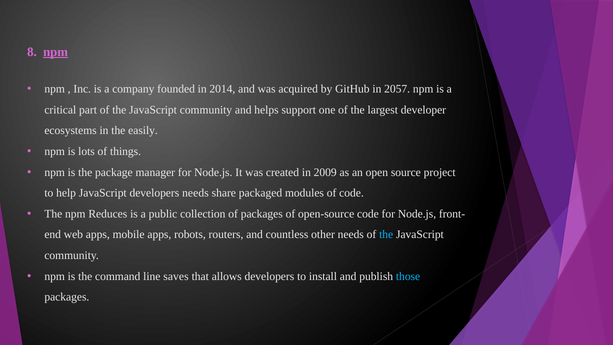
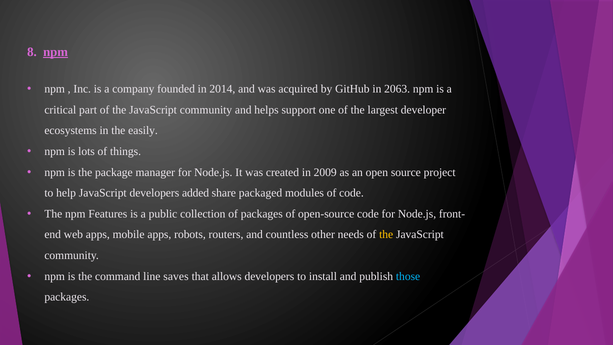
2057: 2057 -> 2063 (397, 89)
developers needs: needs -> added (196, 193)
Reduces: Reduces -> Features (108, 214)
the colour: light blue -> yellow (386, 235)
